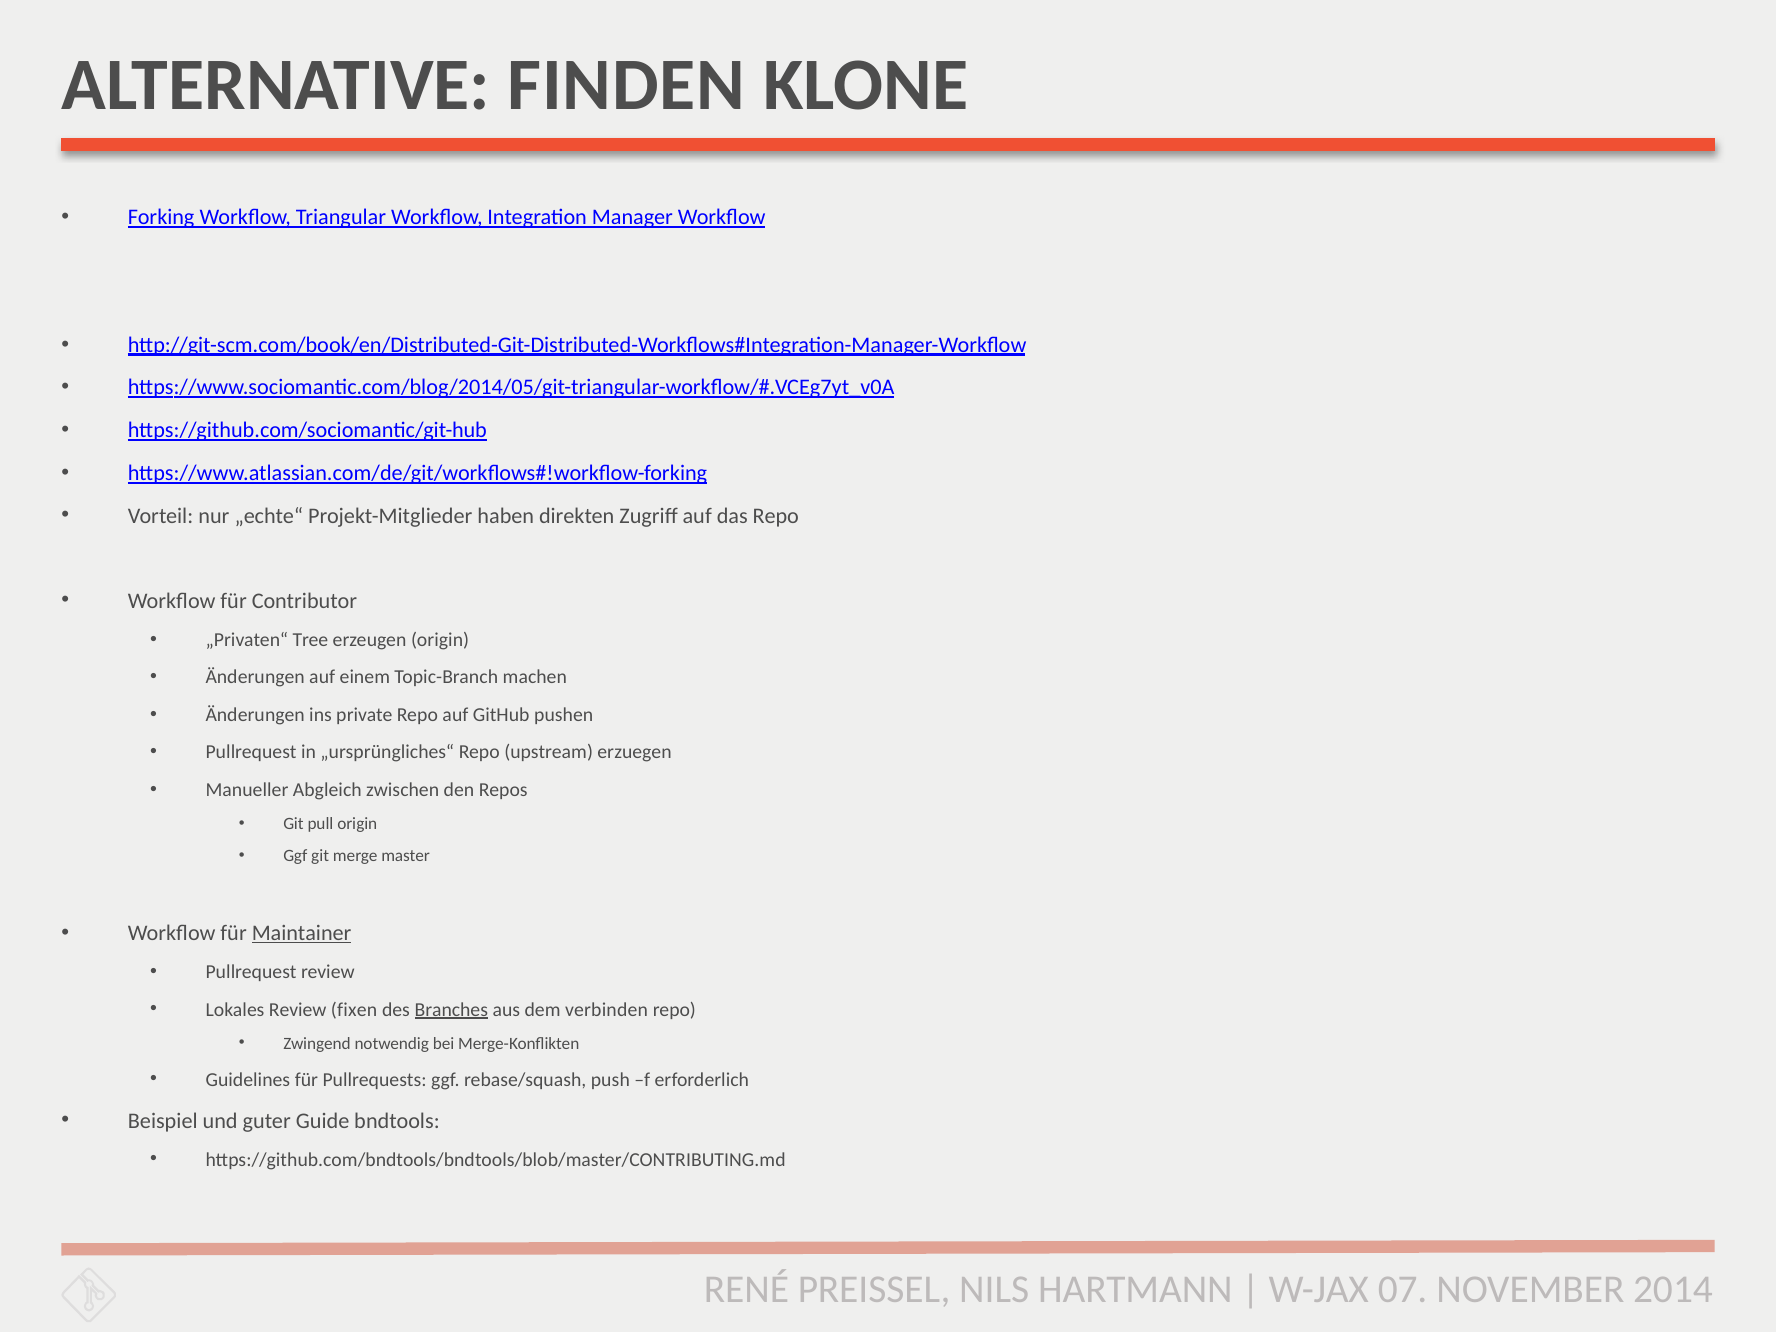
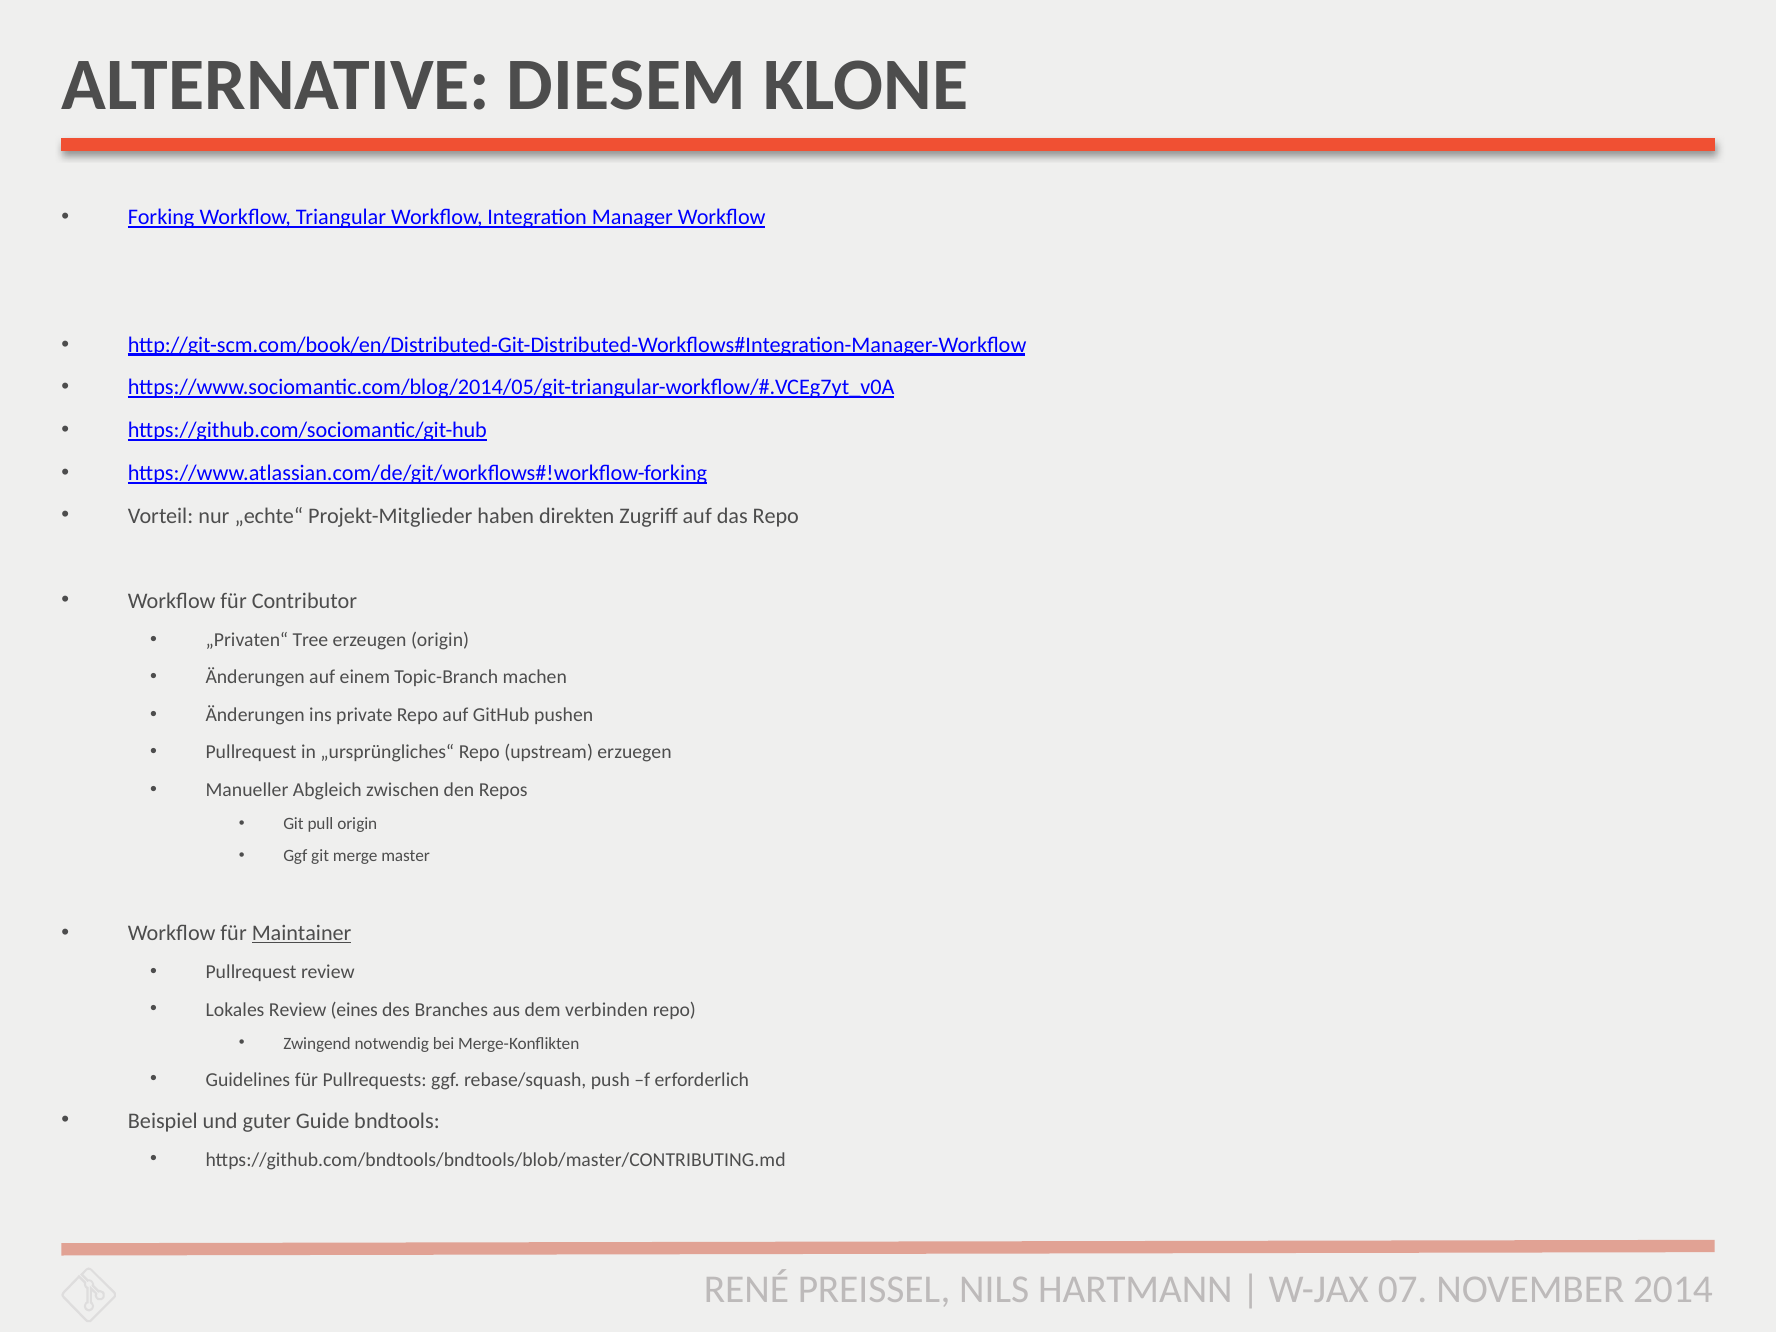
FINDEN: FINDEN -> DIESEM (626, 86)
fixen: fixen -> eines (354, 1010)
Branches underline: present -> none (451, 1010)
